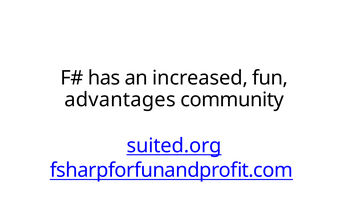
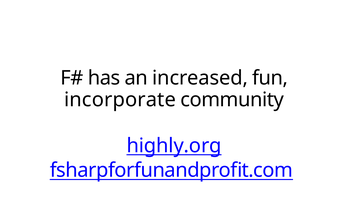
advantages: advantages -> incorporate (120, 100)
suited.org: suited.org -> highly.org (174, 145)
